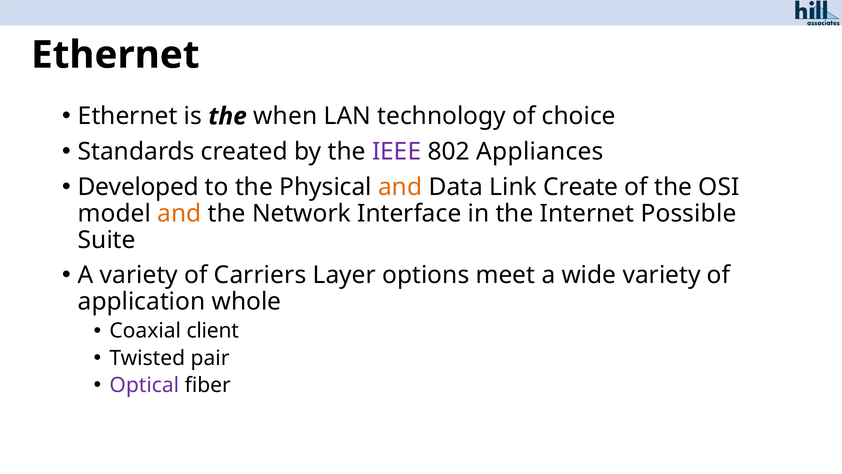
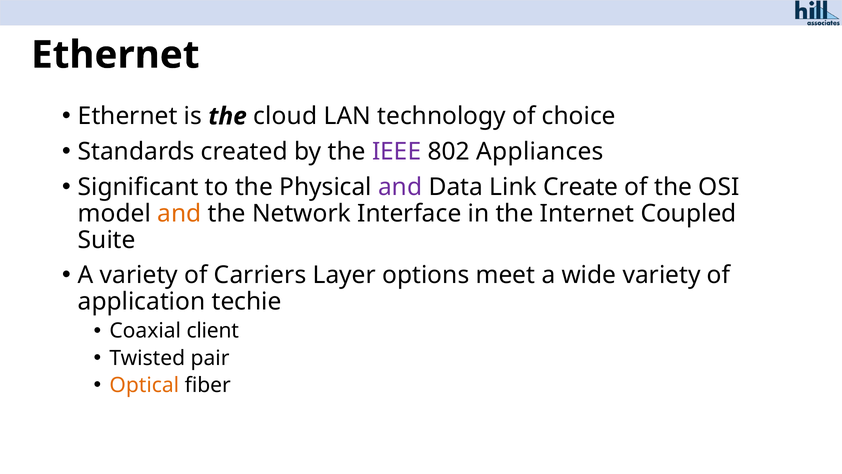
when: when -> cloud (285, 116)
Developed: Developed -> Significant (138, 187)
and colour: orange -> purple (400, 187)
Possible: Possible -> Coupled (689, 213)
whole: whole -> techie (247, 302)
Optical colour: purple -> orange (144, 385)
